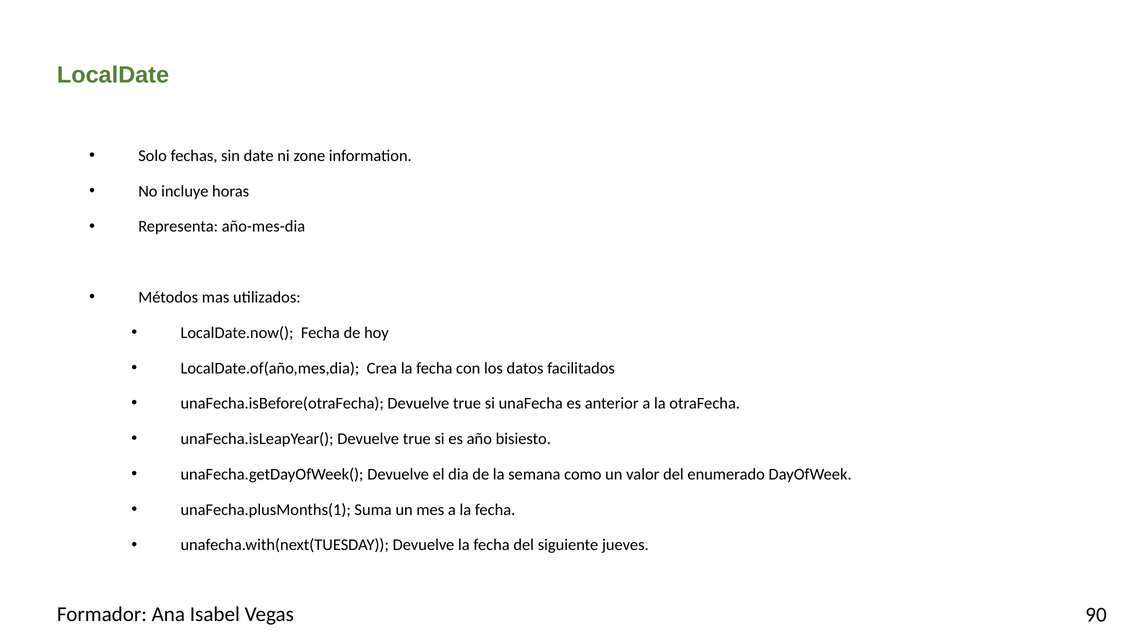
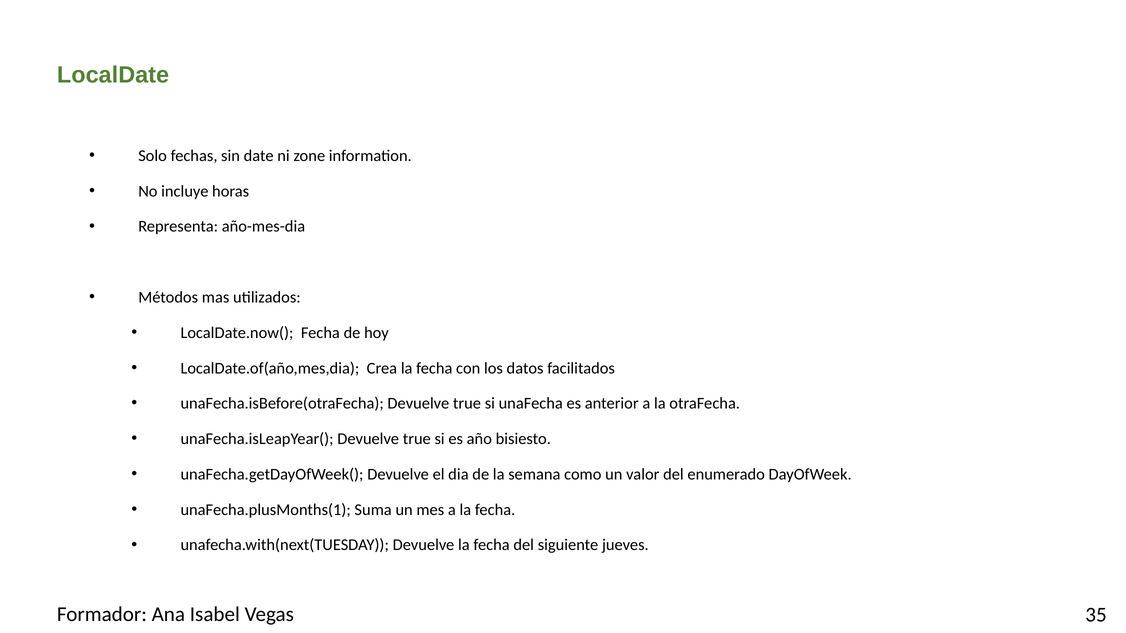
90: 90 -> 35 (1096, 615)
